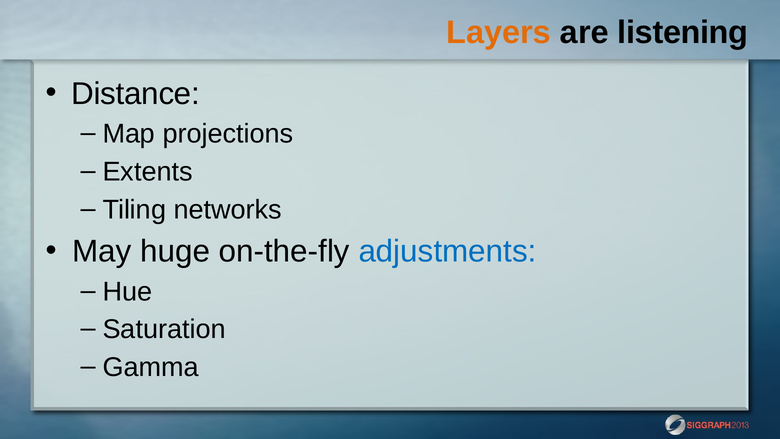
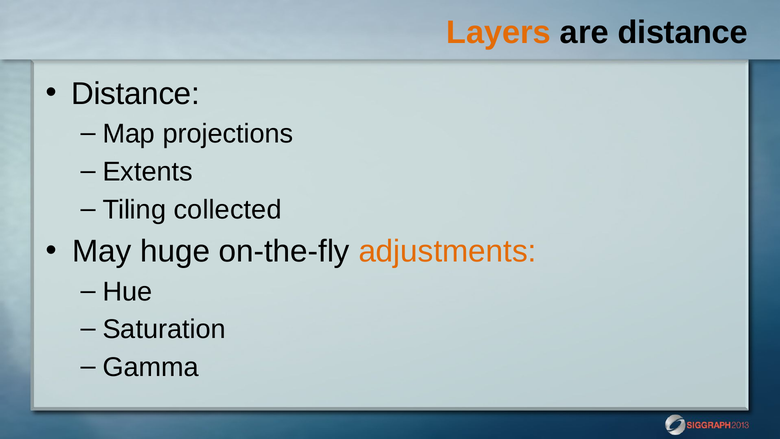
are listening: listening -> distance (683, 33)
networks: networks -> collected (228, 210)
adjustments colour: blue -> orange (448, 251)
